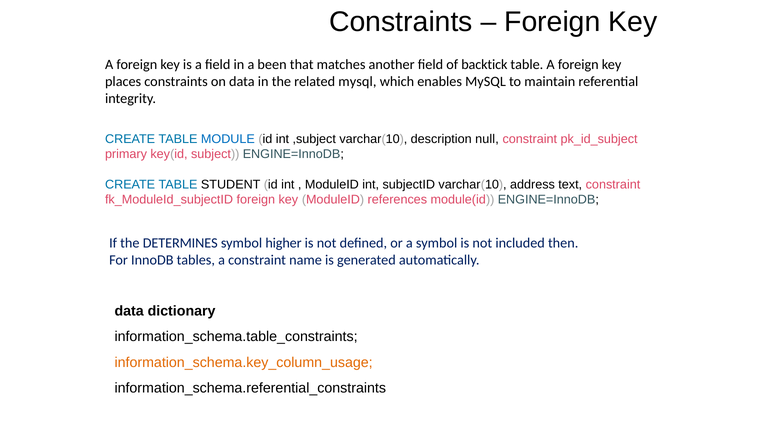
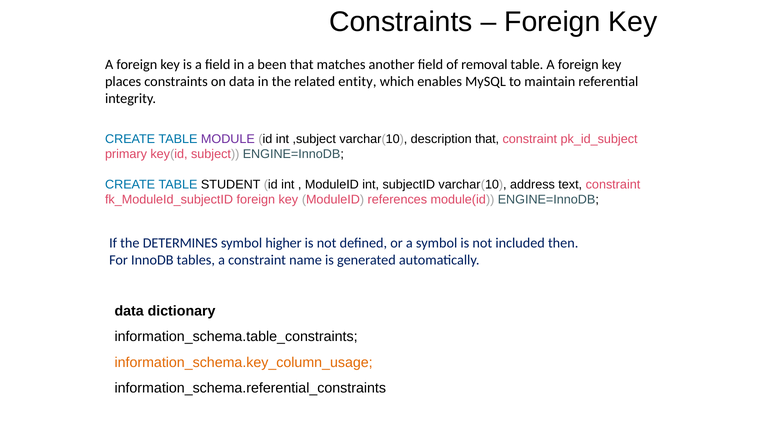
backtick: backtick -> removal (484, 64)
related mysql: mysql -> entity (357, 81)
MODULE colour: blue -> purple (228, 139)
description null: null -> that (487, 139)
